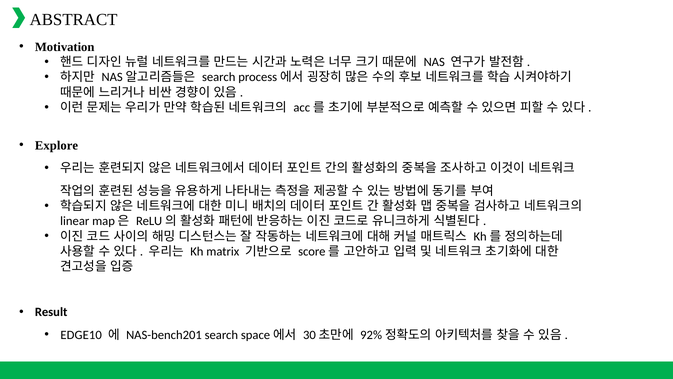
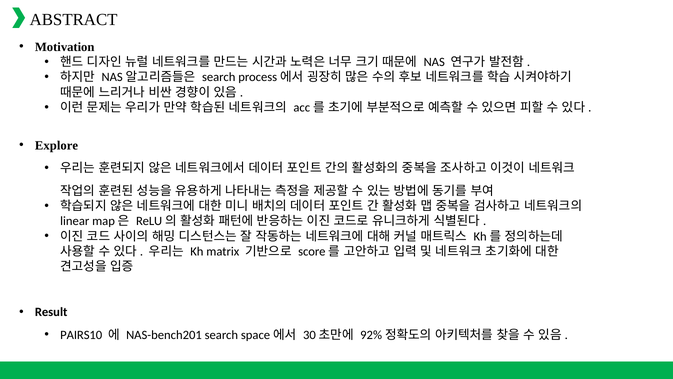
EDGE10: EDGE10 -> PAIRS10 (81, 335)
